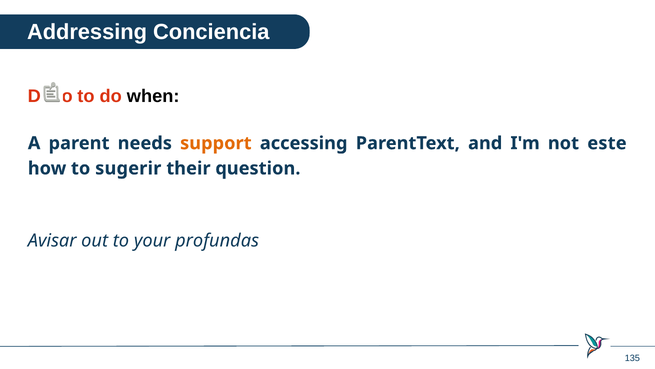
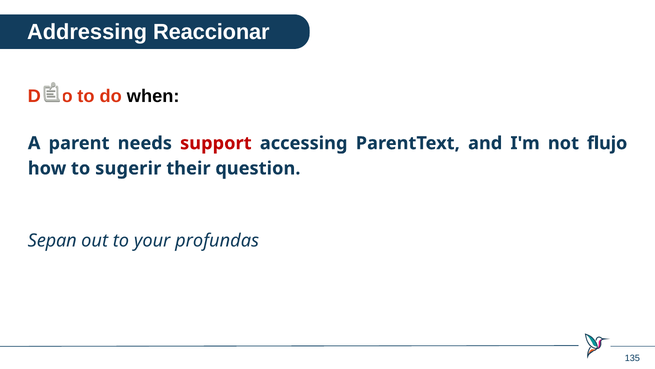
Conciencia: Conciencia -> Reaccionar (211, 32)
support colour: orange -> red (216, 143)
este: este -> flujo (607, 143)
Avisar: Avisar -> Sepan (52, 240)
